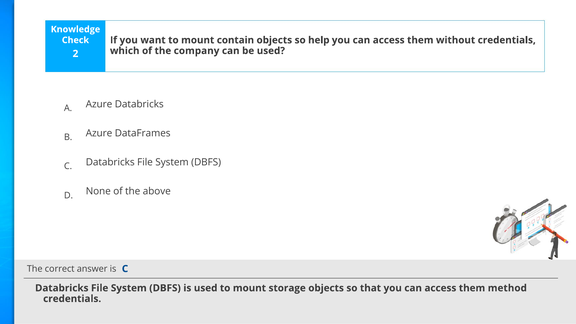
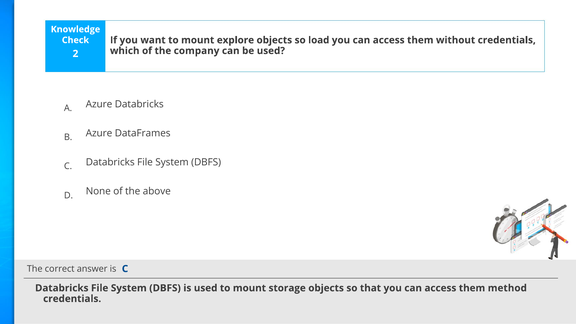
contain: contain -> explore (235, 40)
help: help -> load (319, 40)
